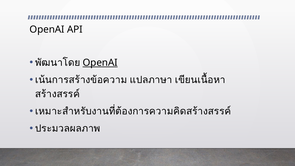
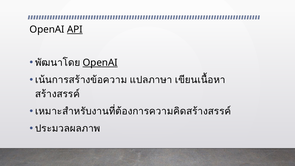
API underline: none -> present (75, 29)
